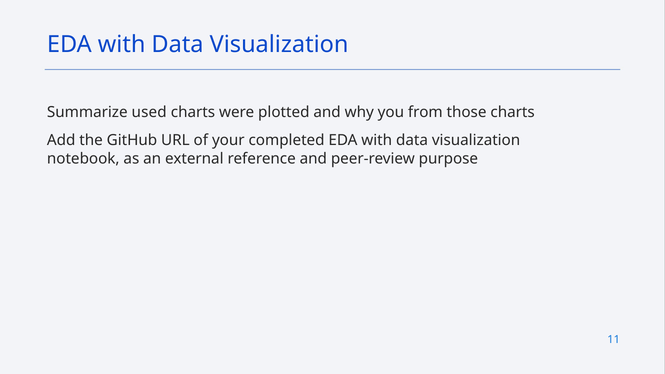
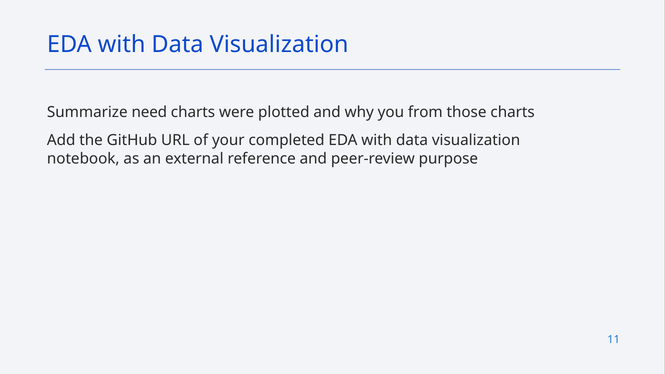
used: used -> need (149, 112)
